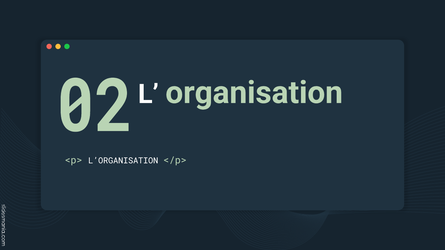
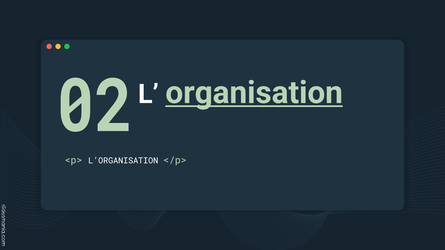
organisation underline: none -> present (254, 93)
